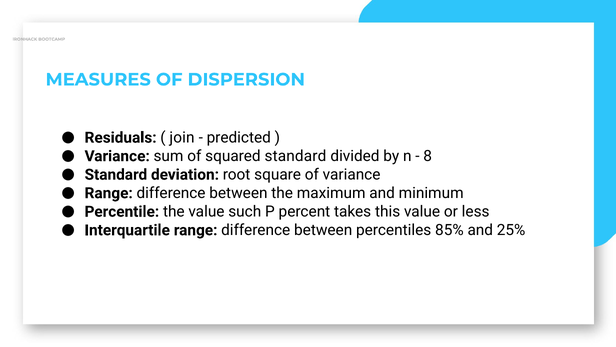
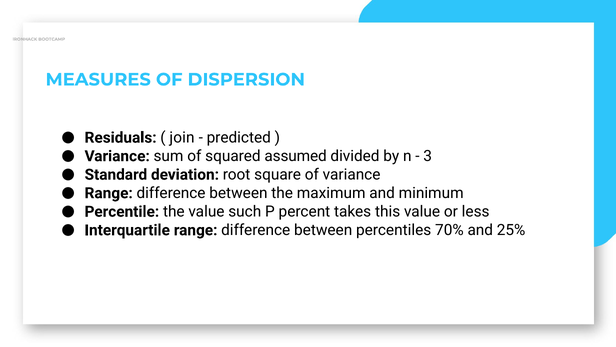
squared standard: standard -> assumed (296, 156)
8: 8 -> 3 (428, 156)
85%: 85% -> 70% (449, 230)
